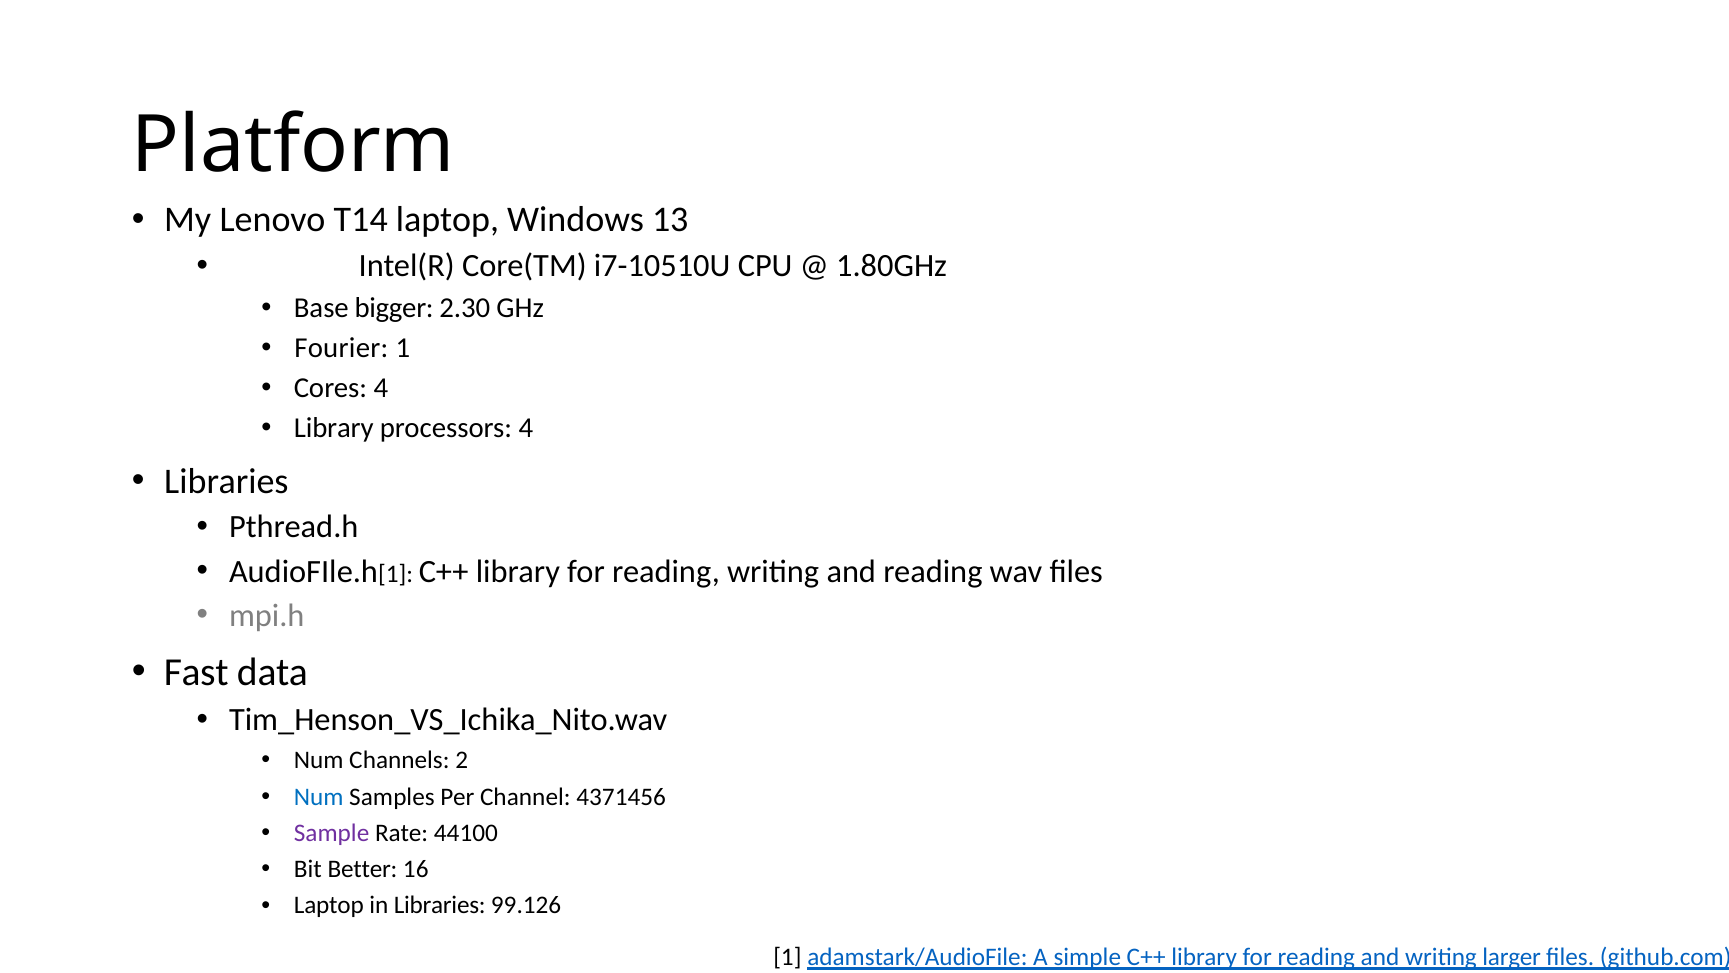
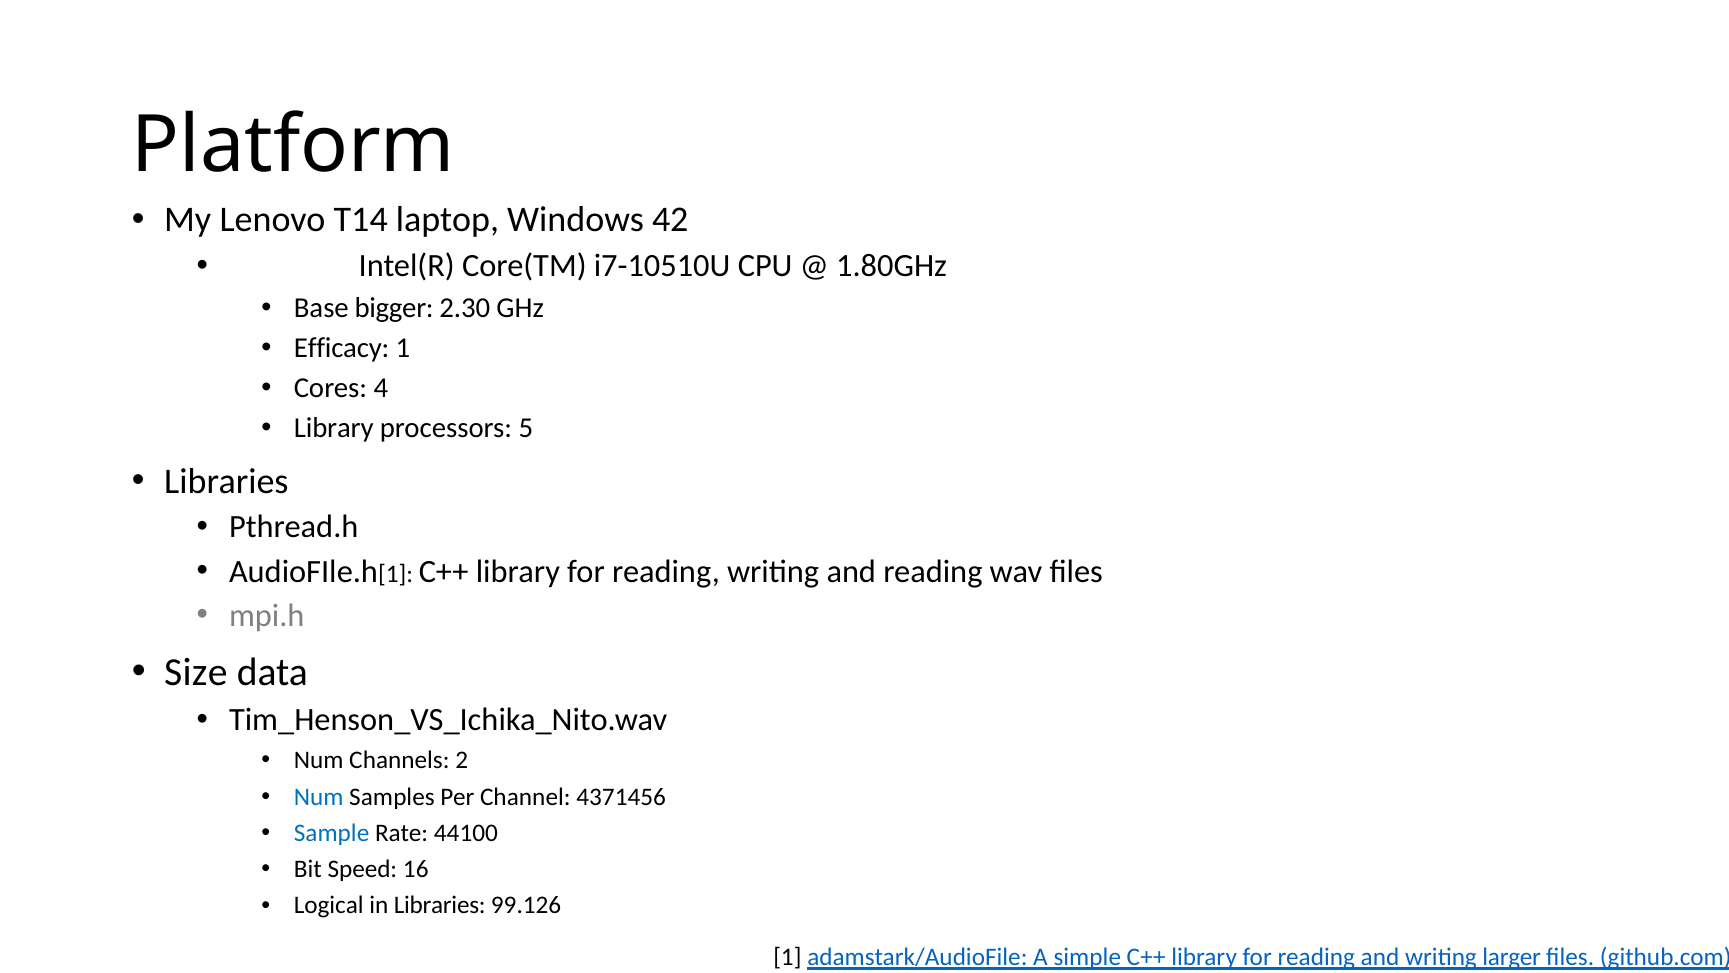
13: 13 -> 42 (670, 220)
Fourier: Fourier -> Efficacy (342, 348)
processors 4: 4 -> 5 (526, 428)
Fast: Fast -> Size (196, 672)
Sample colour: purple -> blue (332, 833)
Better: Better -> Speed (362, 869)
Laptop: Laptop -> Logical (329, 905)
